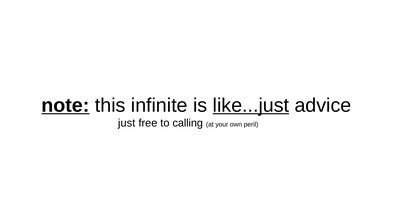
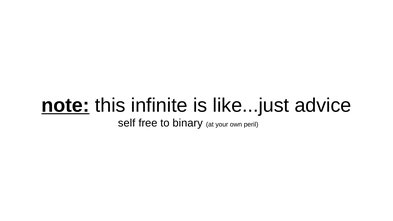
like...just underline: present -> none (251, 105)
just: just -> self (127, 123)
calling: calling -> binary (188, 123)
